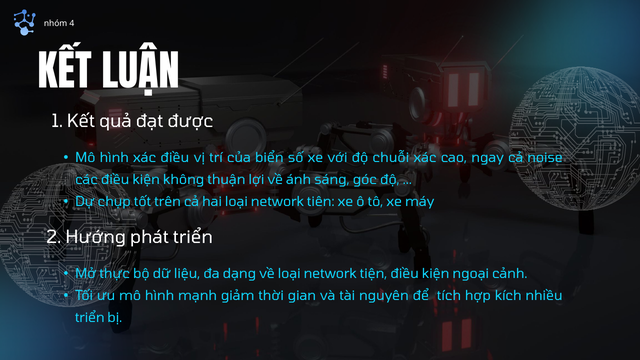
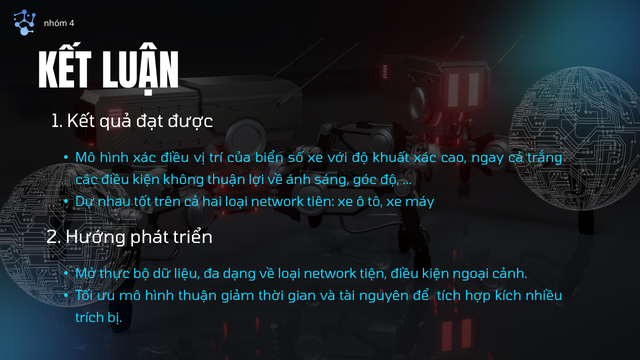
chuỗi: chuỗi -> khuất (391, 158)
noise: noise -> trắng (545, 158)
chụp: chụp -> nhau (114, 202)
hình mạnh: mạnh -> thuận (197, 296)
triển: triển -> trích (90, 318)
